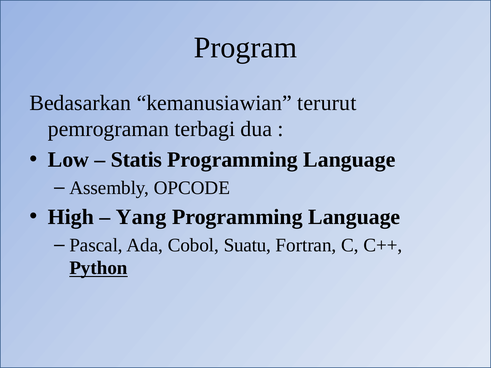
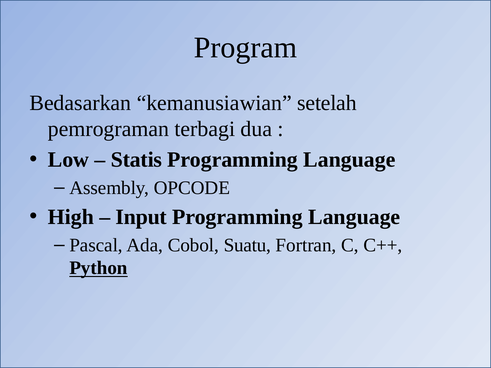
terurut: terurut -> setelah (327, 103)
Yang: Yang -> Input (141, 217)
